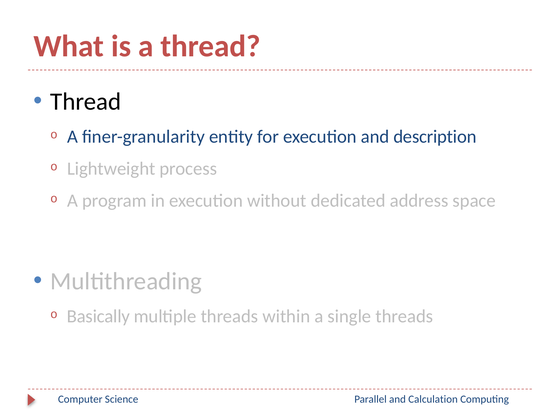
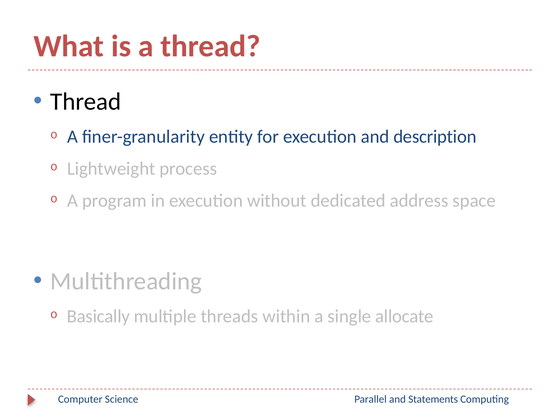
single threads: threads -> allocate (404, 316)
Calculation: Calculation -> Statements (433, 399)
